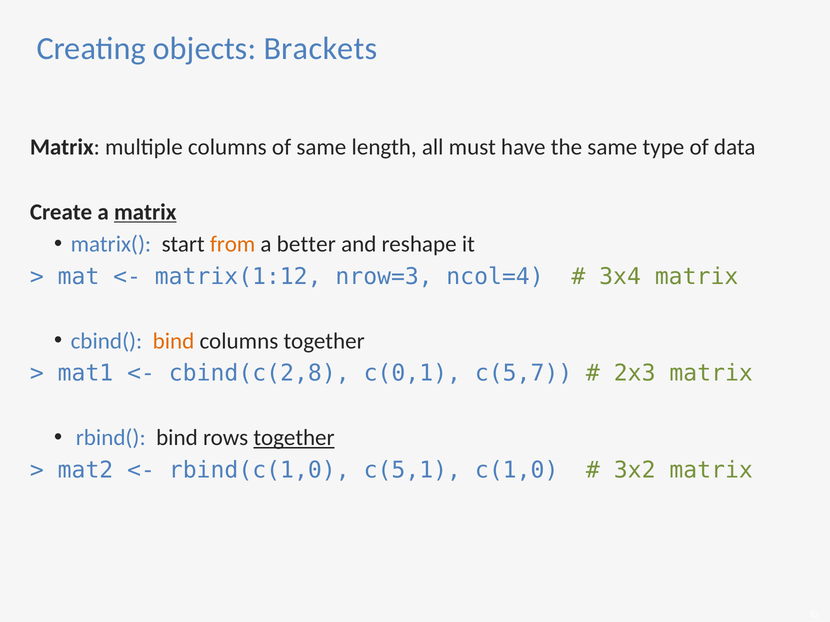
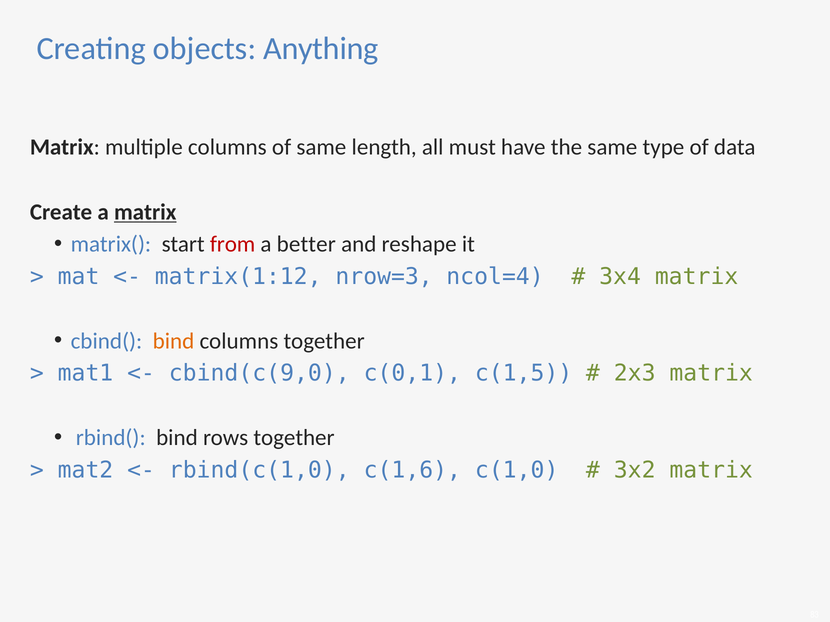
Brackets: Brackets -> Anything (321, 49)
from colour: orange -> red (233, 245)
cbind(c(2,8: cbind(c(2,8 -> cbind(c(9,0 (259, 374)
c(5,7: c(5,7 -> c(1,5 (524, 374)
together underline: present -> none (294, 438)
c(5,1: c(5,1 -> c(1,6 (412, 471)
